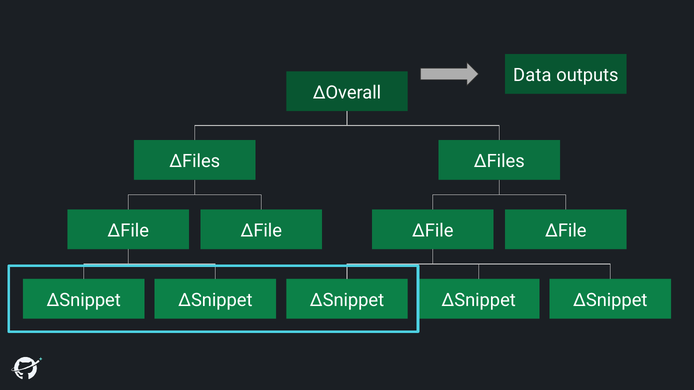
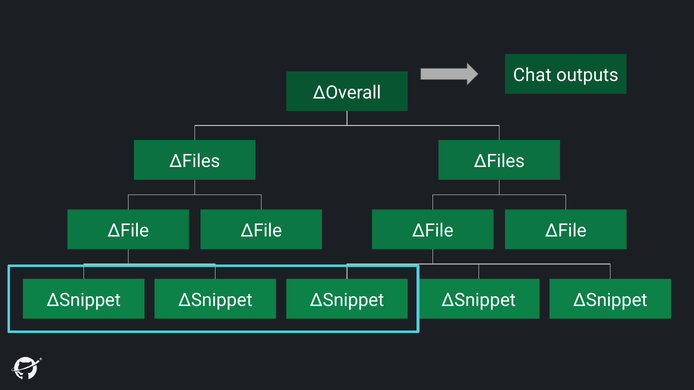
Data: Data -> Chat (532, 75)
